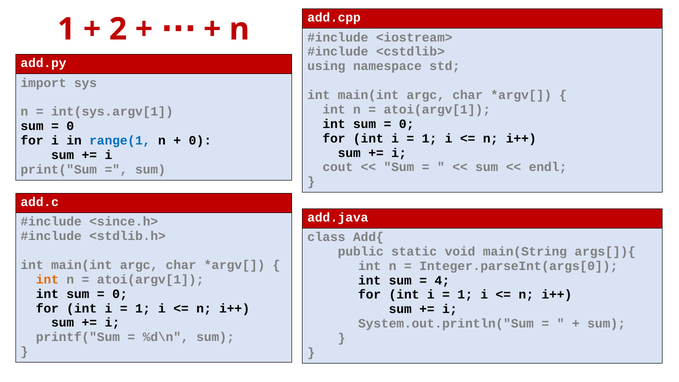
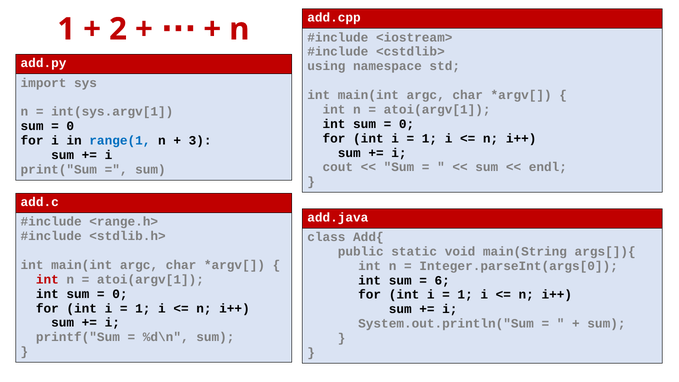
0: 0 -> 3 (200, 141)
<since.h>: <since.h> -> <range.h> (124, 222)
int colour: orange -> red (47, 279)
4: 4 -> 6 (442, 280)
